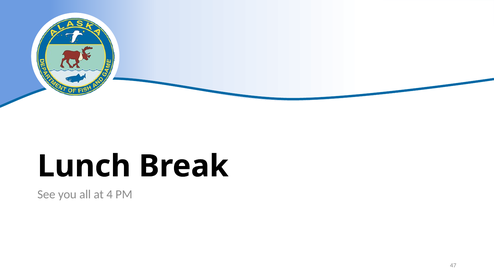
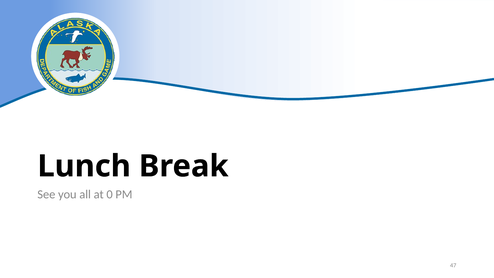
4: 4 -> 0 (110, 194)
